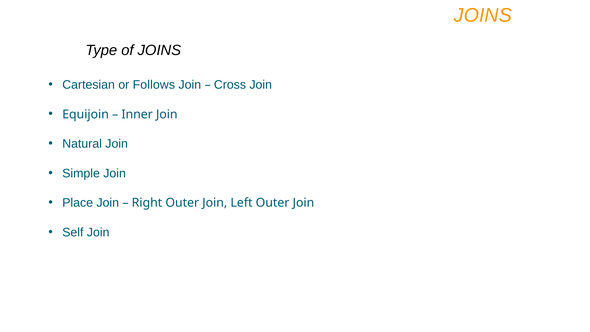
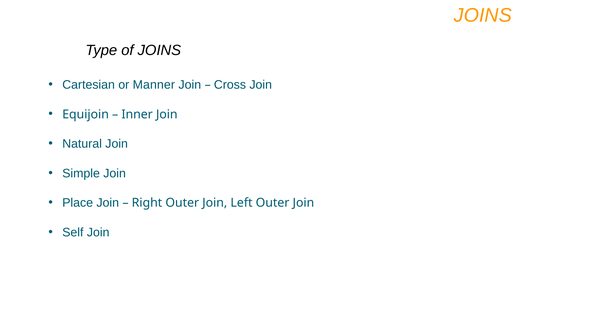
Follows: Follows -> Manner (154, 85)
